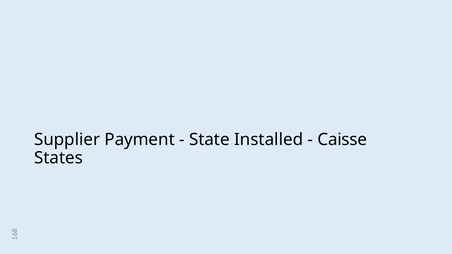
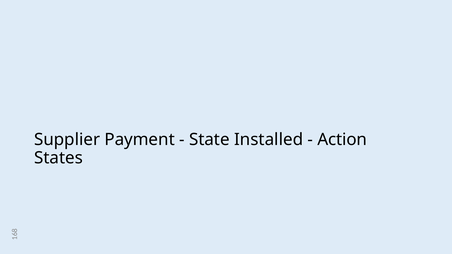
Caisse: Caisse -> Action (342, 140)
